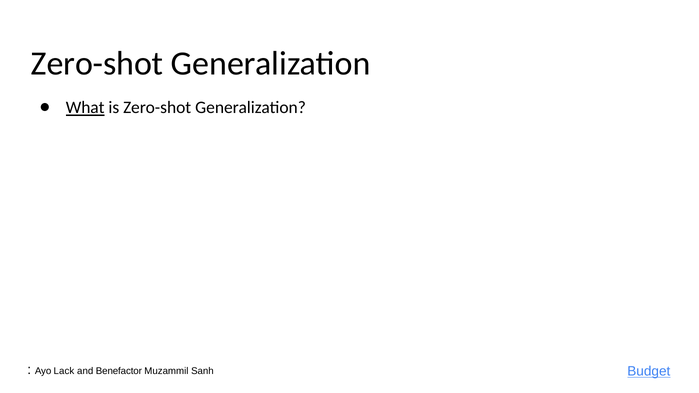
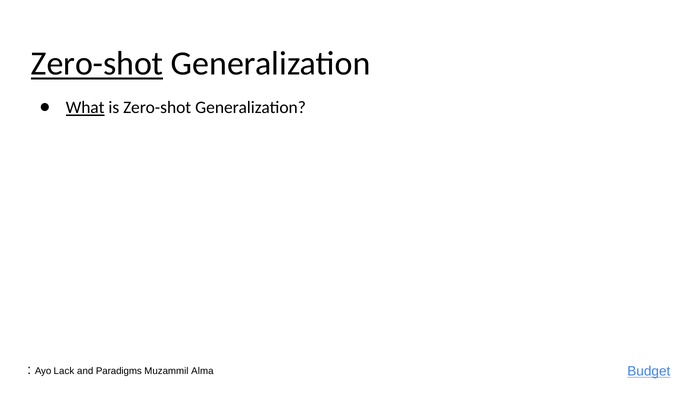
Zero-shot underline: none -> present (97, 64)
Benefactor: Benefactor -> Paradigms (119, 371)
Sanh: Sanh -> Alma (202, 371)
